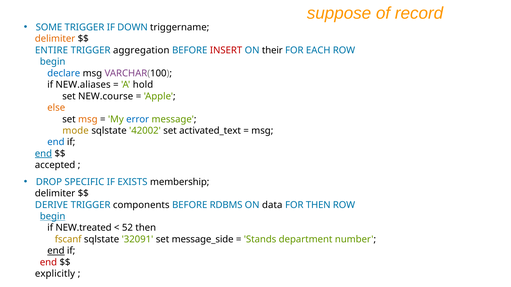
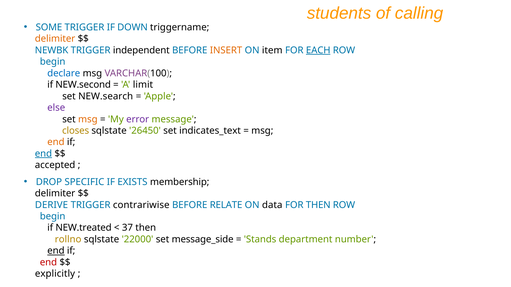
suppose: suppose -> students (339, 13)
record: record -> calling (419, 13)
ENTIRE: ENTIRE -> NEWBK (52, 50)
aggregation: aggregation -> independent (141, 50)
INSERT colour: red -> orange (226, 50)
their: their -> item (272, 50)
EACH underline: none -> present (318, 50)
NEW.aliases: NEW.aliases -> NEW.second (83, 85)
hold: hold -> limit (143, 85)
NEW.course: NEW.course -> NEW.search (106, 96)
else colour: orange -> purple (56, 108)
error colour: blue -> purple (138, 119)
mode: mode -> closes (76, 131)
42002: 42002 -> 26450 (145, 131)
activated_text: activated_text -> indicates_text (210, 131)
end colour: blue -> orange (56, 142)
components: components -> contrariwise (141, 205)
RDBMS: RDBMS -> RELATE (226, 205)
begin underline: present -> none (53, 217)
52: 52 -> 37 (127, 228)
fscanf: fscanf -> rollno (68, 240)
32091: 32091 -> 22000 (137, 240)
